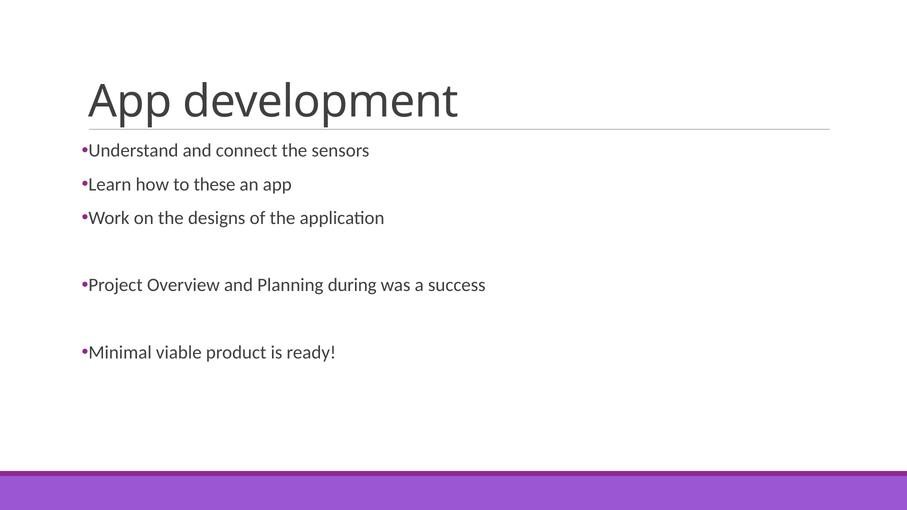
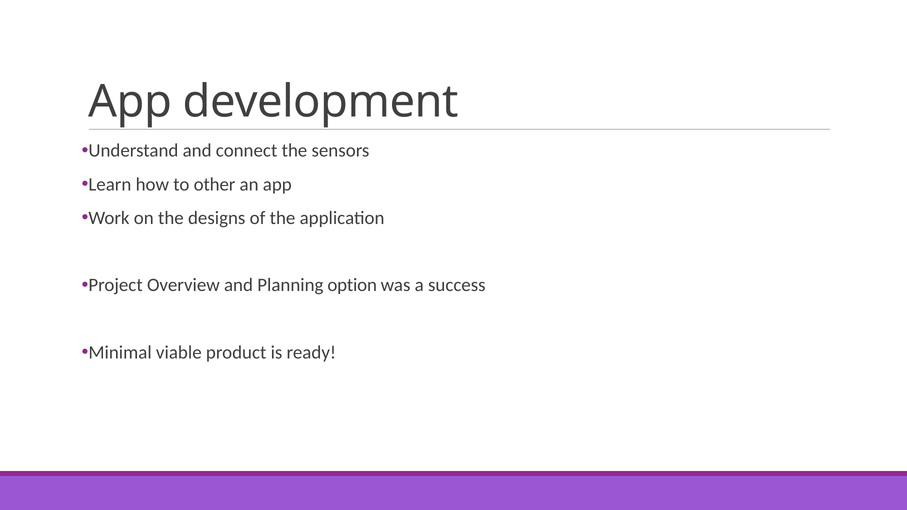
these: these -> other (215, 184)
during: during -> option (352, 285)
